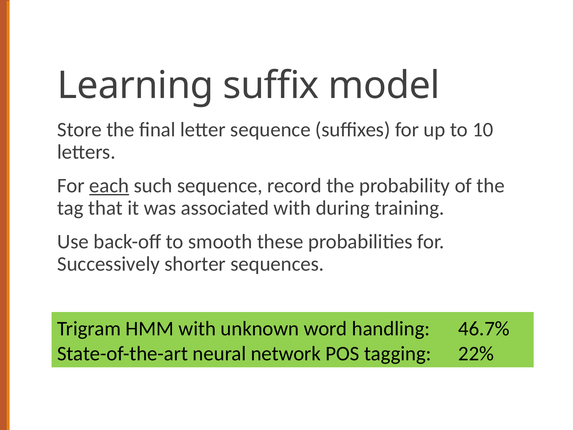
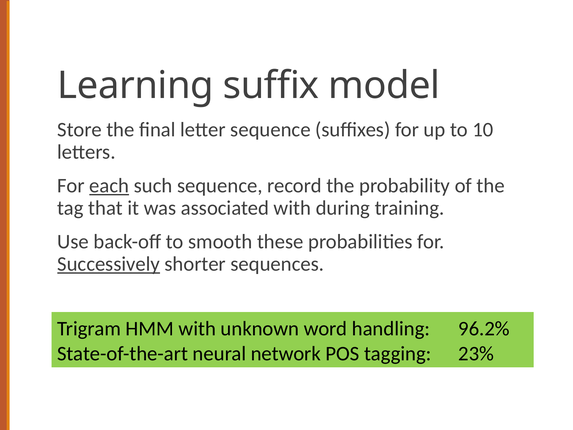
Successively underline: none -> present (109, 264)
46.7%: 46.7% -> 96.2% (484, 329)
22%: 22% -> 23% (476, 353)
